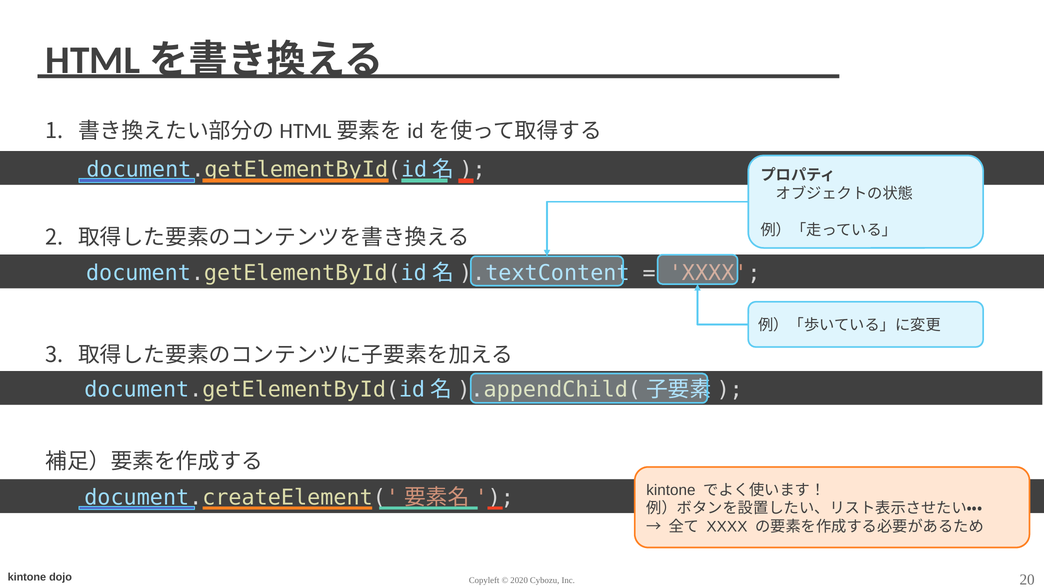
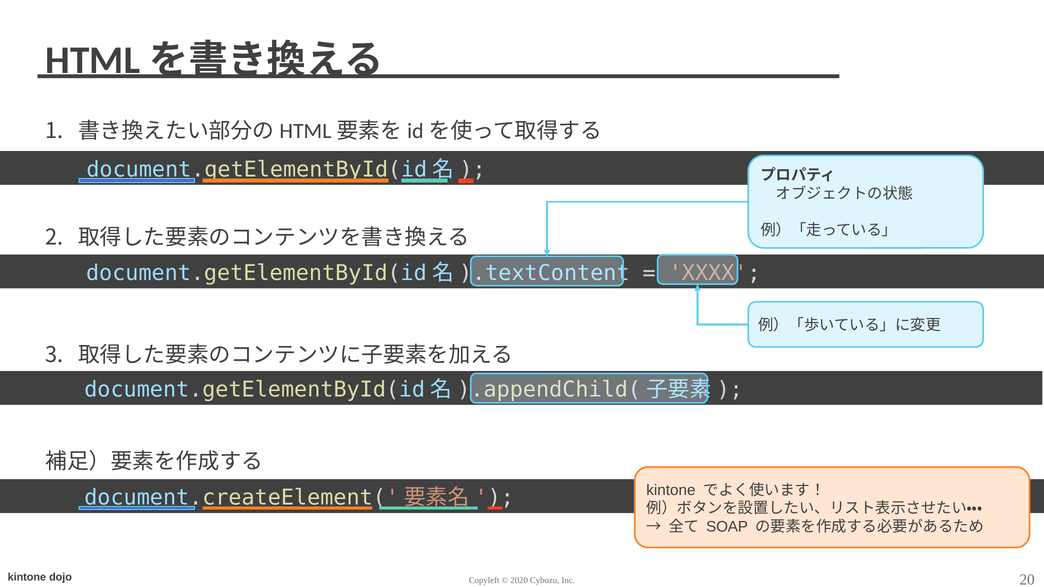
XXXX: XXXX -> SOAP (727, 527)
